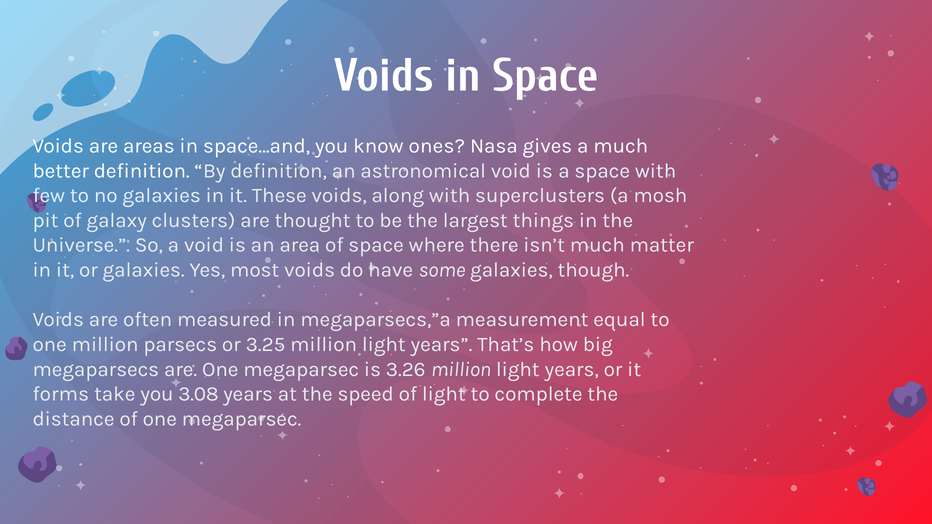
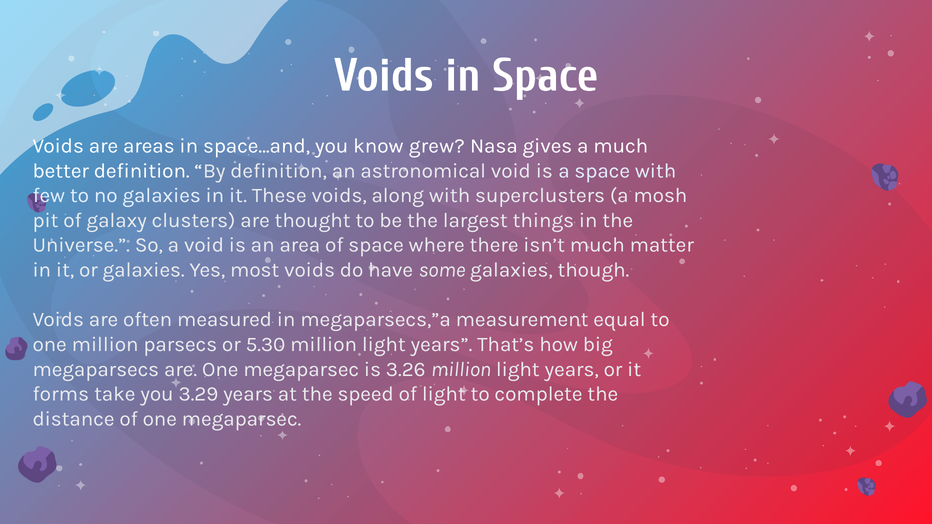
ones: ones -> grew (437, 146)
3.25: 3.25 -> 5.30 (266, 345)
3.08: 3.08 -> 3.29 (198, 394)
